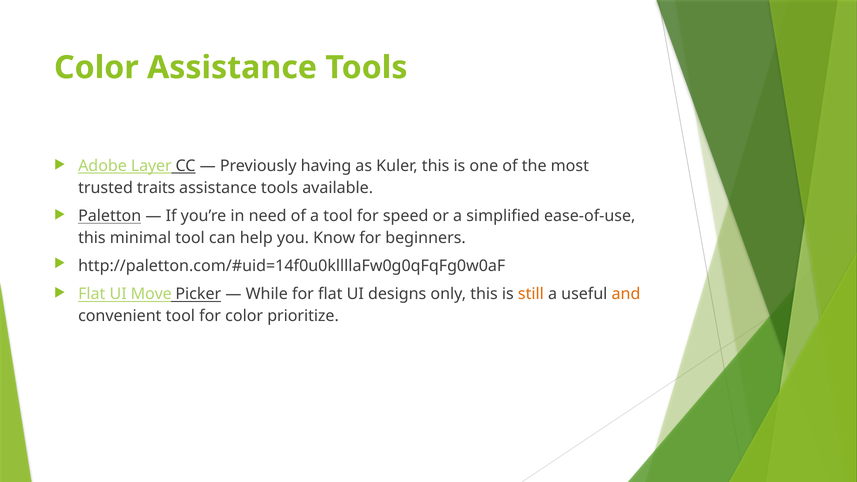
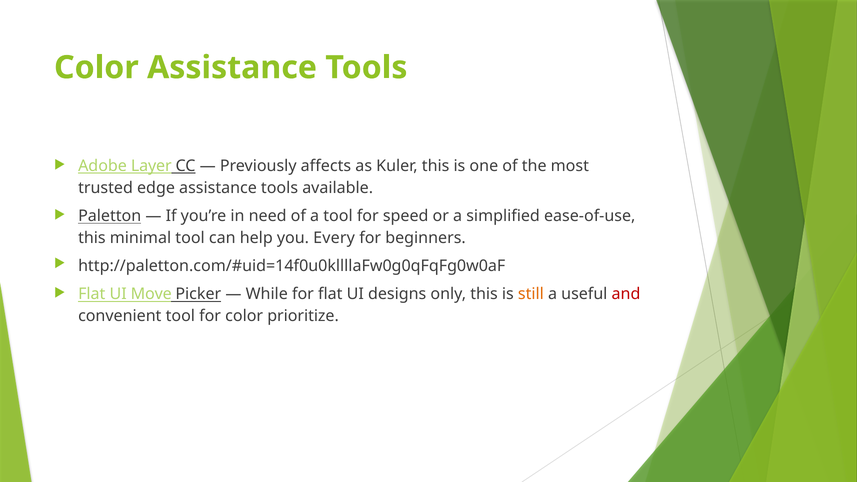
having: having -> affects (326, 166)
traits: traits -> edge (156, 188)
Know: Know -> Every (334, 238)
and colour: orange -> red (626, 294)
